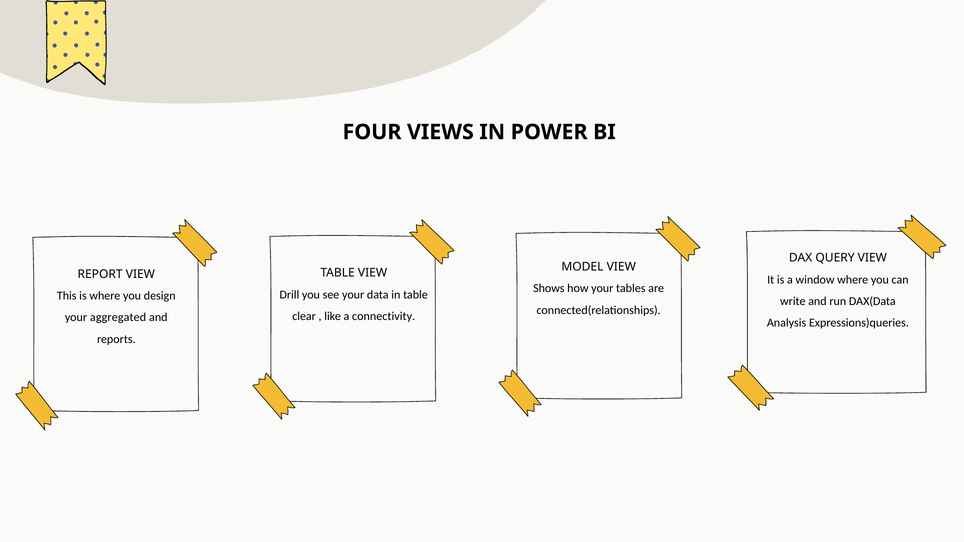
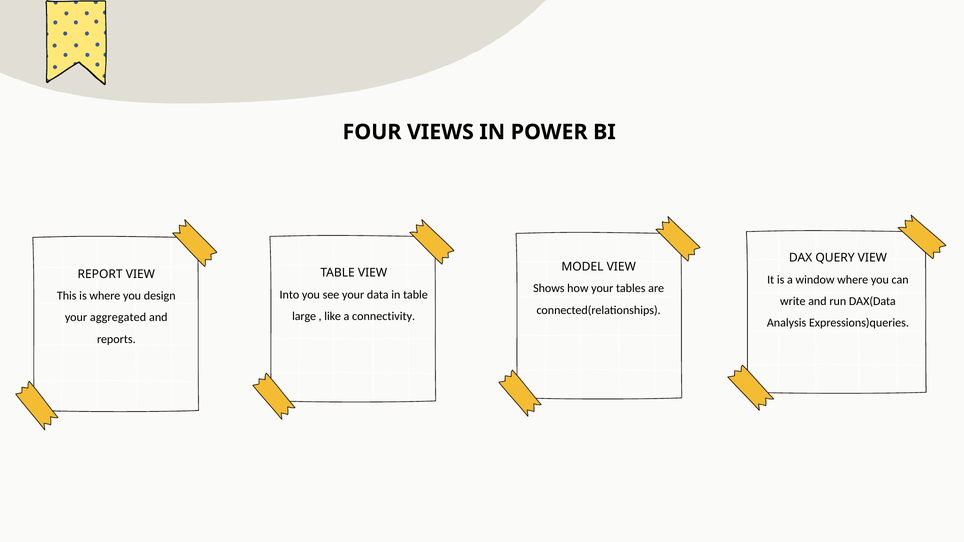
Drill: Drill -> Into (289, 295)
clear: clear -> large (304, 316)
